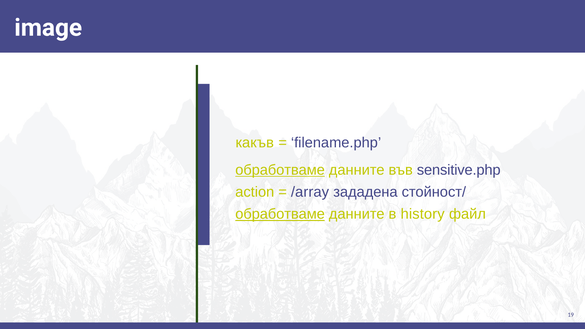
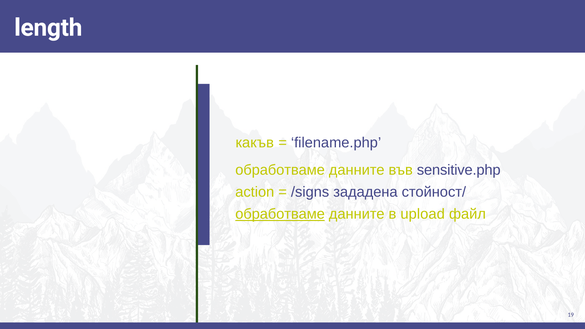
image: image -> length (48, 28)
обработваме underline: present -> none (280, 170)
/array: /array -> /signs (310, 192)
history: history -> upload (423, 214)
